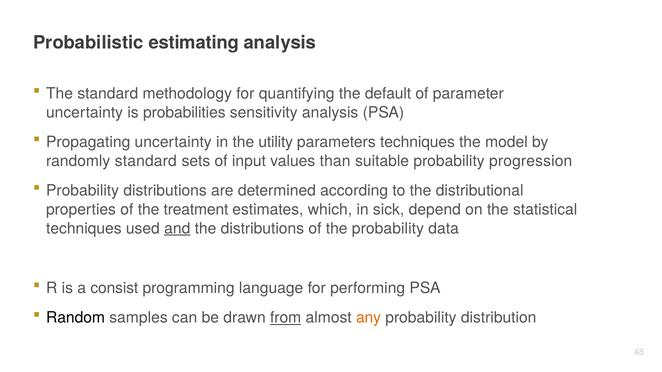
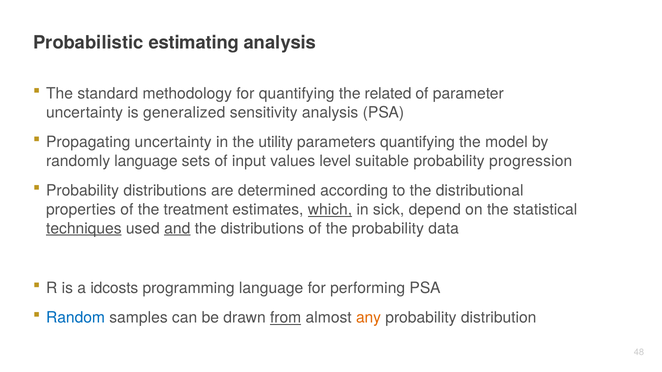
default: default -> related (388, 94)
probabilities: probabilities -> generalized (184, 113)
parameters techniques: techniques -> quantifying (417, 142)
randomly standard: standard -> language (146, 161)
than: than -> level (335, 161)
which underline: none -> present (330, 210)
techniques underline: none -> present (84, 229)
consist: consist -> idcosts (114, 288)
Random colour: black -> blue (76, 318)
